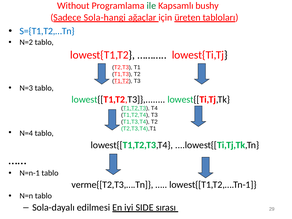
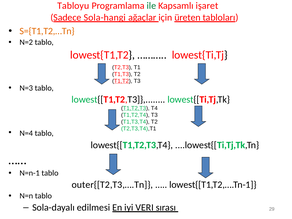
Without: Without -> Tabloyu (73, 6)
bushy: bushy -> işaret (207, 6)
S={T1,T2,…Tn colour: blue -> orange (47, 31)
verme{[T2,T3,….Tn: verme{[T2,T3,….Tn -> outer{[T2,T3,….Tn (112, 185)
SIDE: SIDE -> VERI (145, 207)
